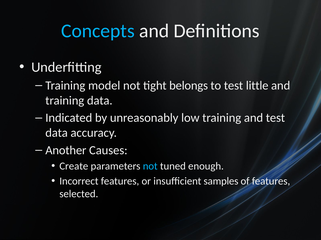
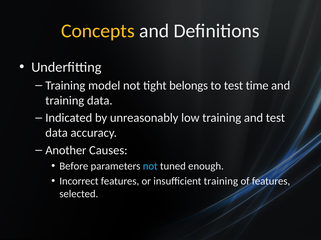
Concepts colour: light blue -> yellow (98, 31)
little: little -> time (257, 86)
Create: Create -> Before (74, 167)
insufficient samples: samples -> training (221, 182)
